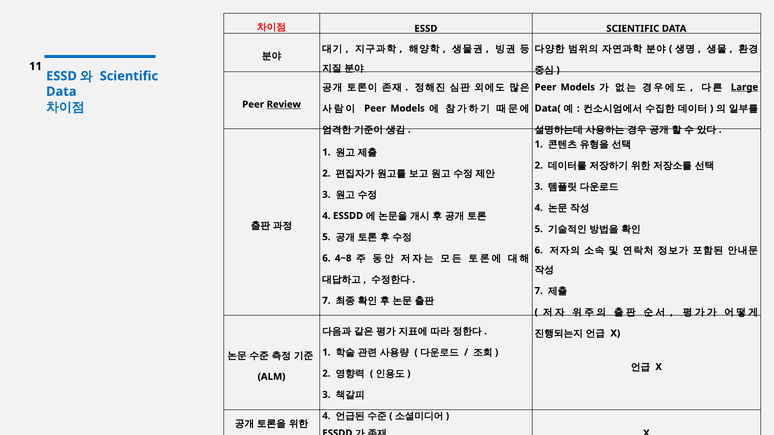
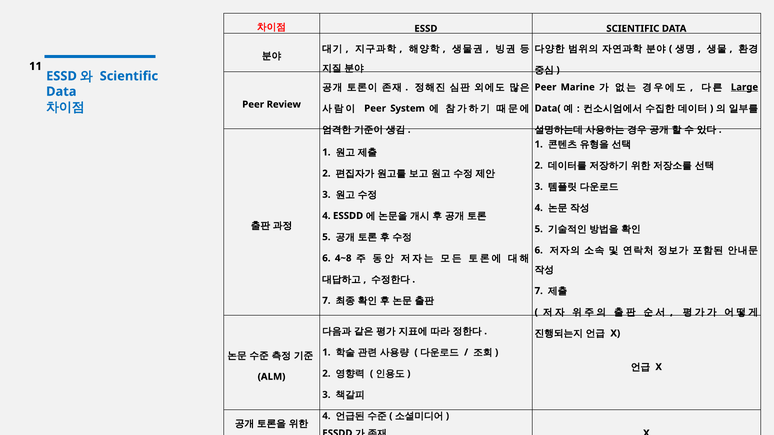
Models: Models -> Marine (578, 87)
Review underline: present -> none (284, 105)
Models: Models -> System (408, 108)
